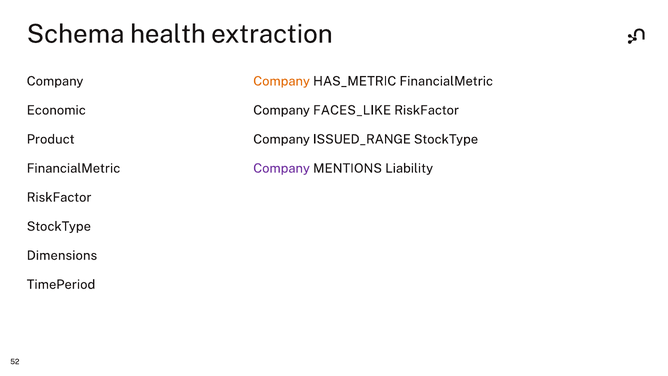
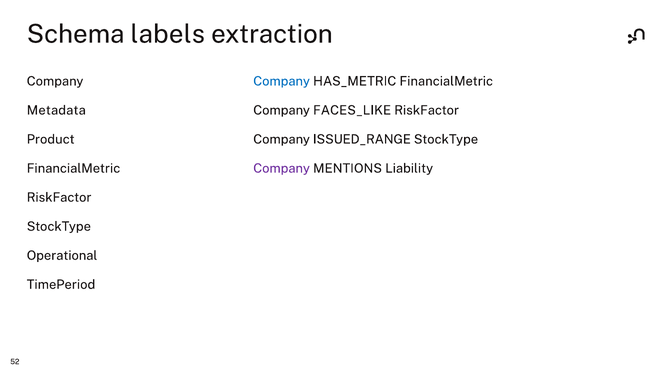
health: health -> labels (168, 34)
Company colour: orange -> blue (282, 81)
Economic: Economic -> Metadata (56, 110)
Dimensions: Dimensions -> Operational (62, 255)
